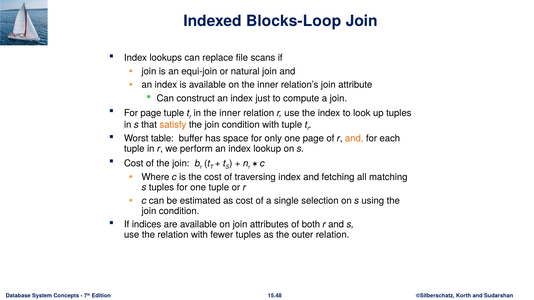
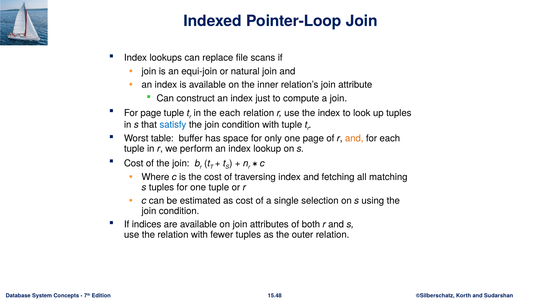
Blocks-Loop: Blocks-Loop -> Pointer-Loop (294, 21)
in the inner: inner -> each (230, 113)
satisfy colour: orange -> blue (173, 125)
